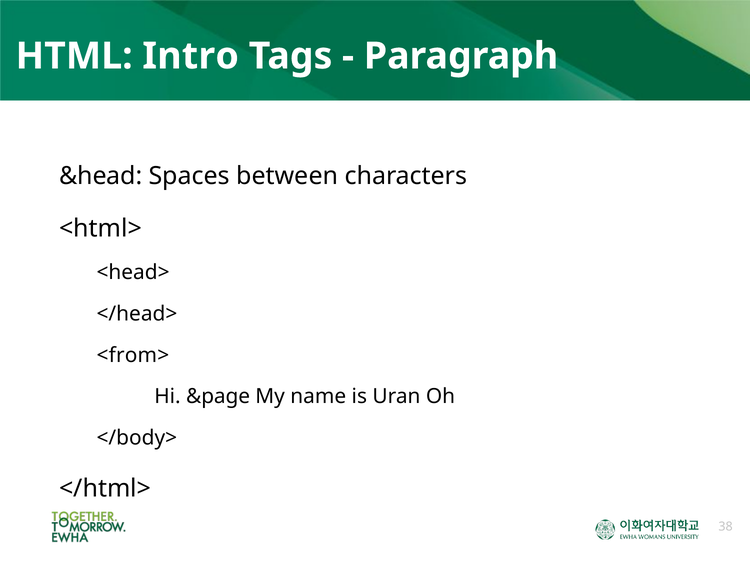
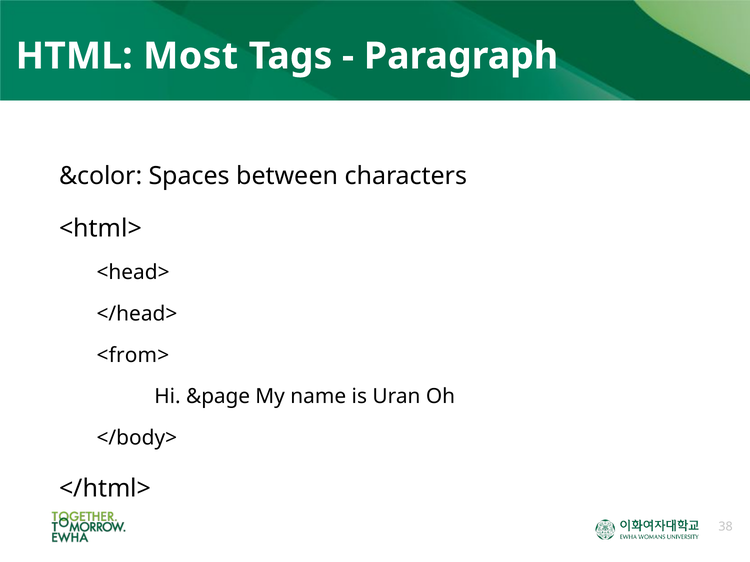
Intro: Intro -> Most (191, 56)
&head: &head -> &color (101, 176)
